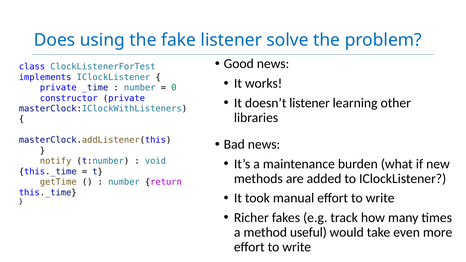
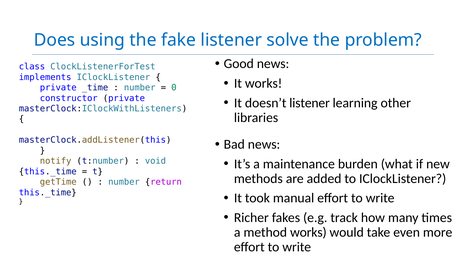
method useful: useful -> works (308, 232)
